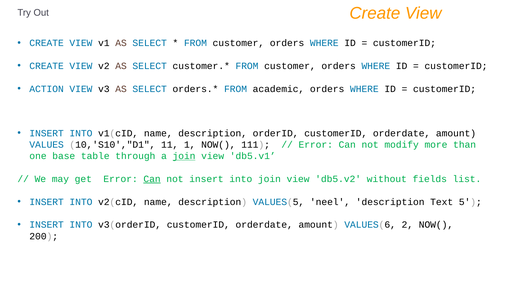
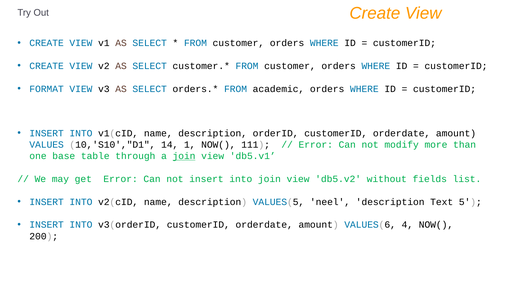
ACTION: ACTION -> FORMAT (47, 89)
11: 11 -> 14 (170, 145)
Can underline: present -> none (152, 179)
2: 2 -> 4 (407, 225)
